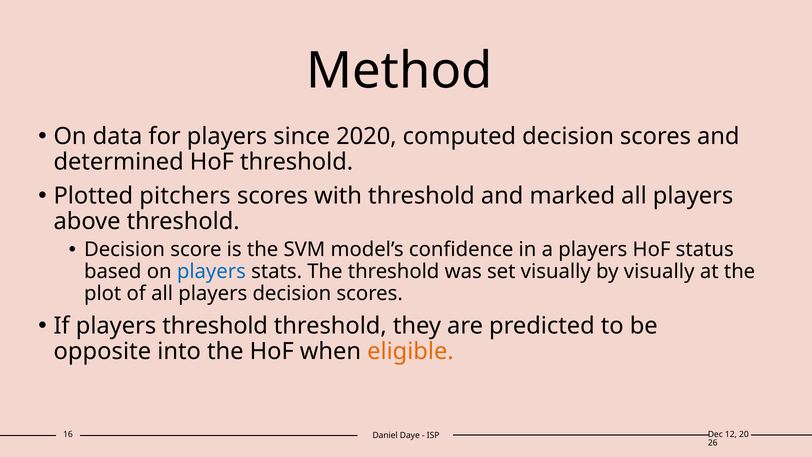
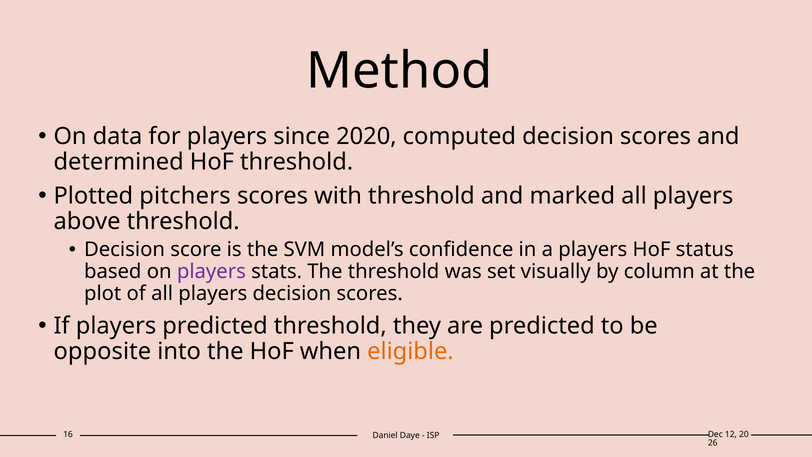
players colour: blue -> purple (211, 271)
by visually: visually -> column (659, 271)
players threshold: threshold -> predicted (215, 325)
